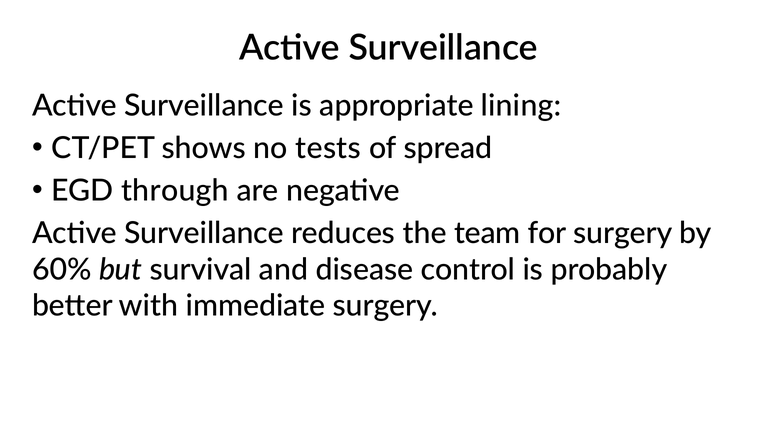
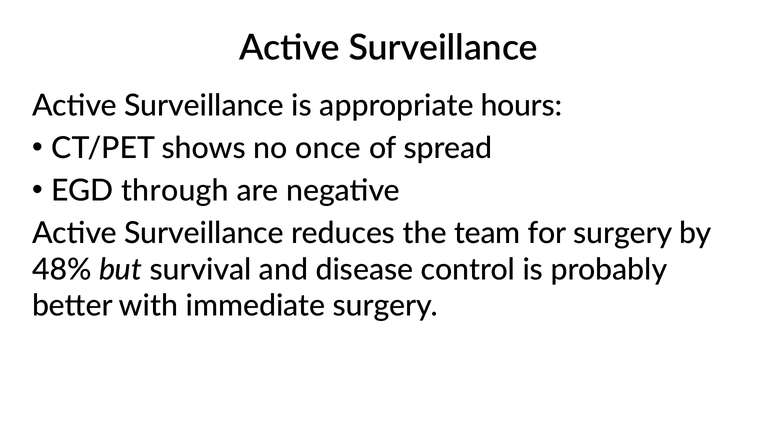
lining: lining -> hours (521, 106)
tests: tests -> once (328, 148)
60%: 60% -> 48% (62, 270)
